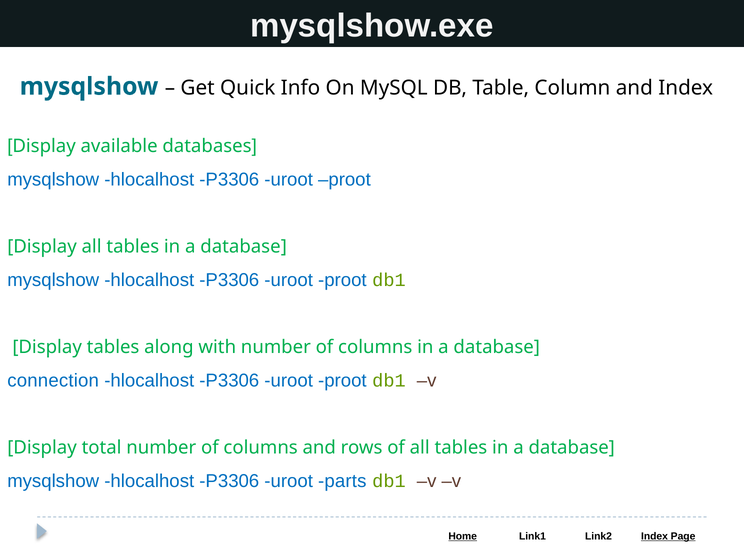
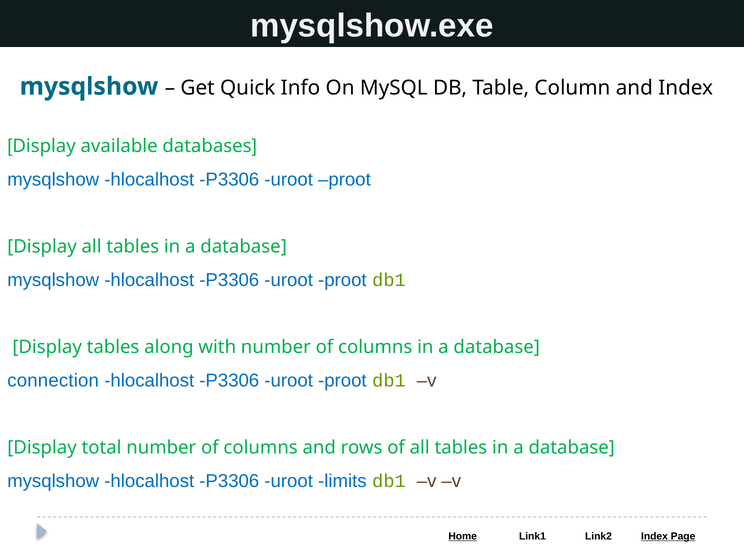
parts: parts -> limits (342, 481)
